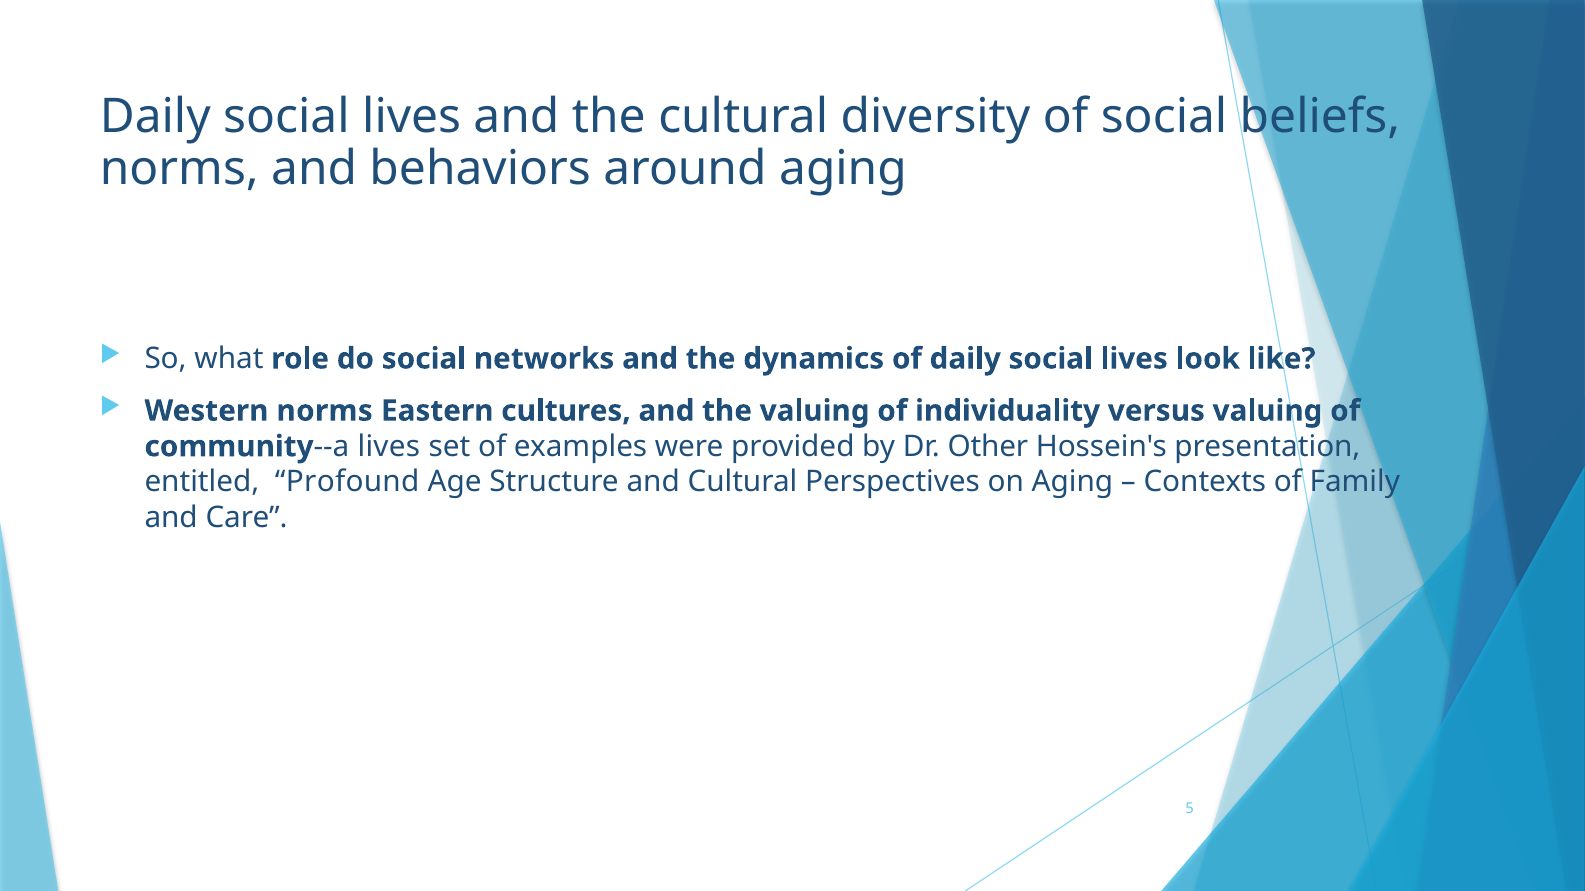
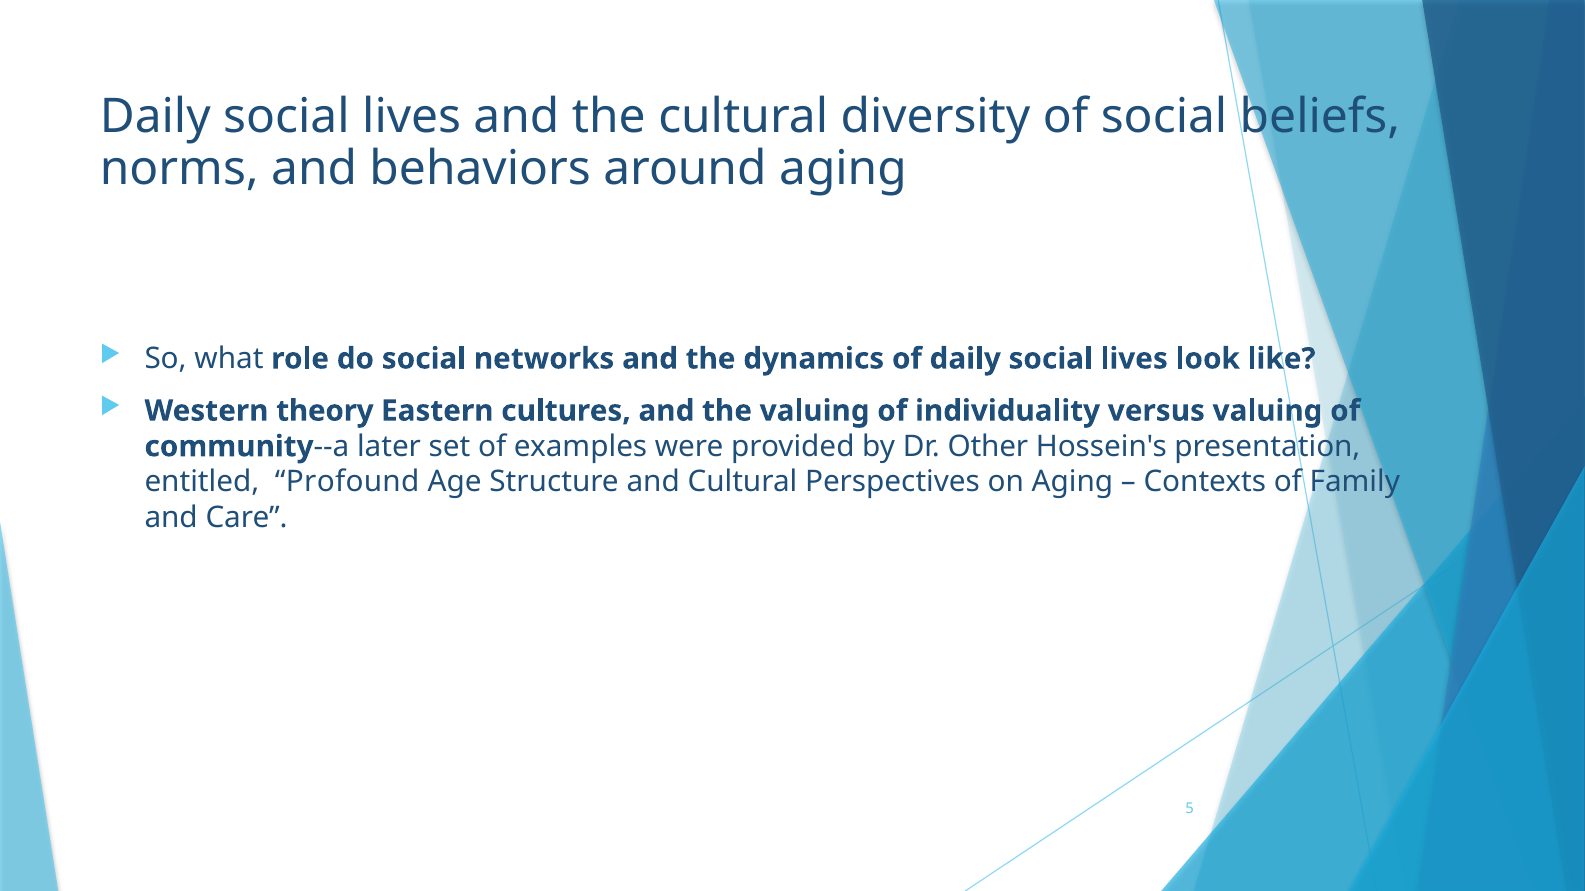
Western norms: norms -> theory (325, 411)
lives: lives -> later (389, 447)
